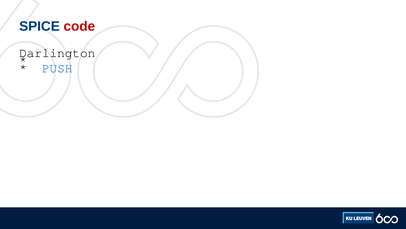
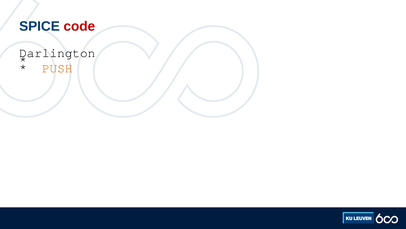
PUSH colour: blue -> orange (57, 68)
